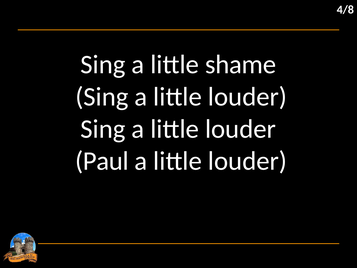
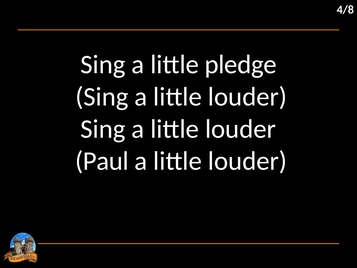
shame: shame -> pledge (241, 65)
